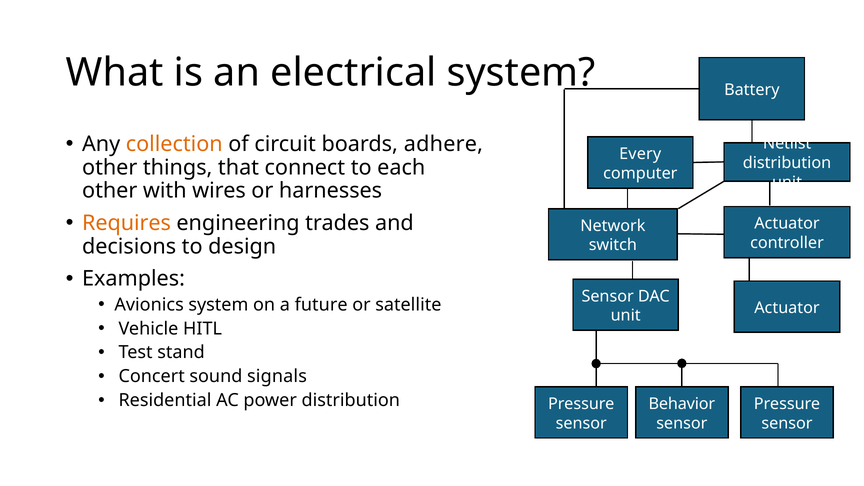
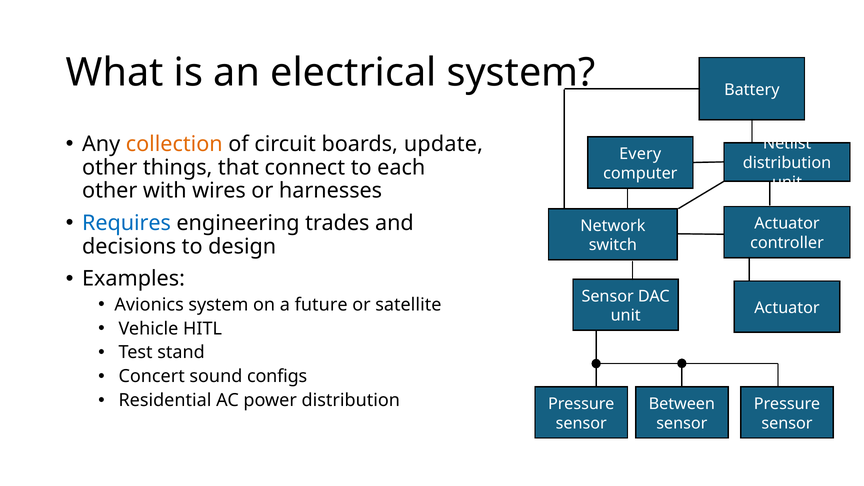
adhere: adhere -> update (443, 144)
Requires colour: orange -> blue (126, 223)
signals: signals -> configs (277, 376)
Behavior: Behavior -> Between (682, 404)
